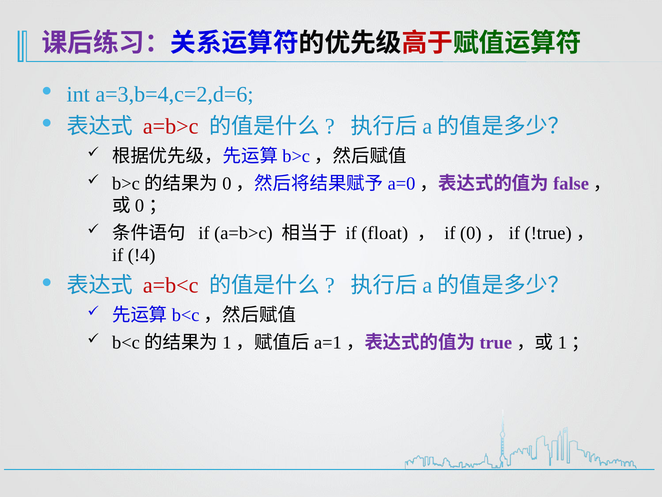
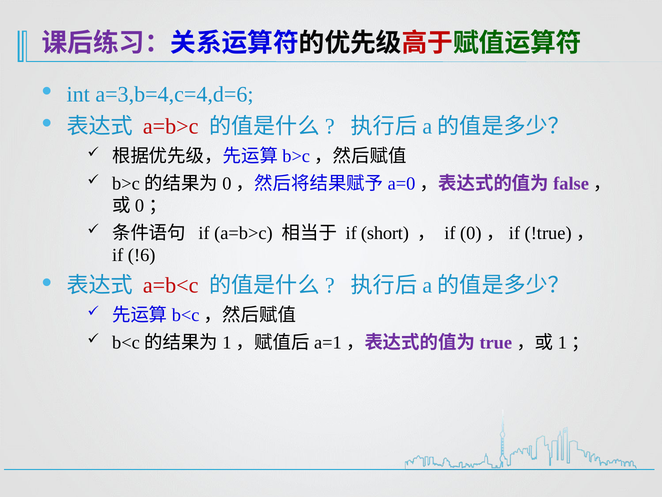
a=3,b=4,c=2,d=6: a=3,b=4,c=2,d=6 -> a=3,b=4,c=4,d=6 (174, 94)
float: float -> short (385, 233)
!4: !4 -> !6 (142, 255)
